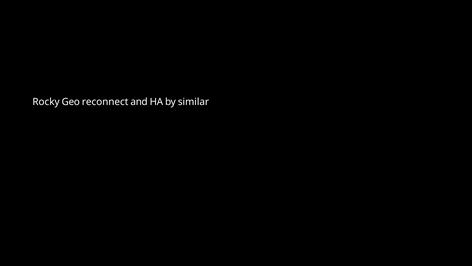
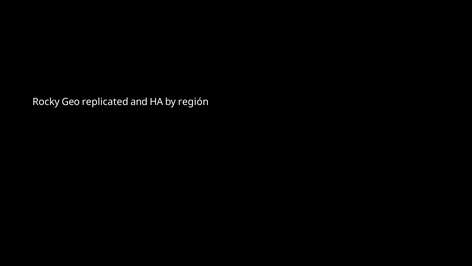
reconnect: reconnect -> replicated (105, 102)
similar: similar -> región (193, 102)
